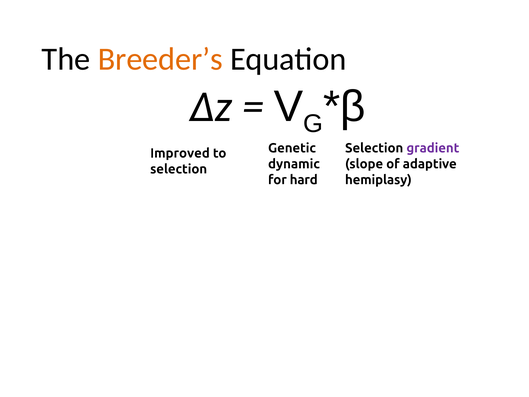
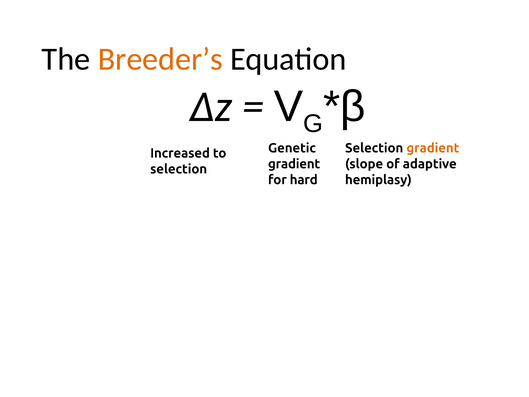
gradient colour: purple -> orange (433, 148)
Improved: Improved -> Increased (180, 153)
dynamic: dynamic -> gradient (294, 164)
